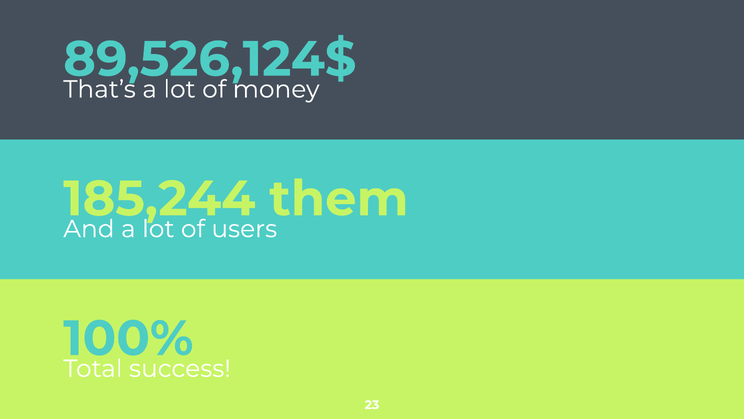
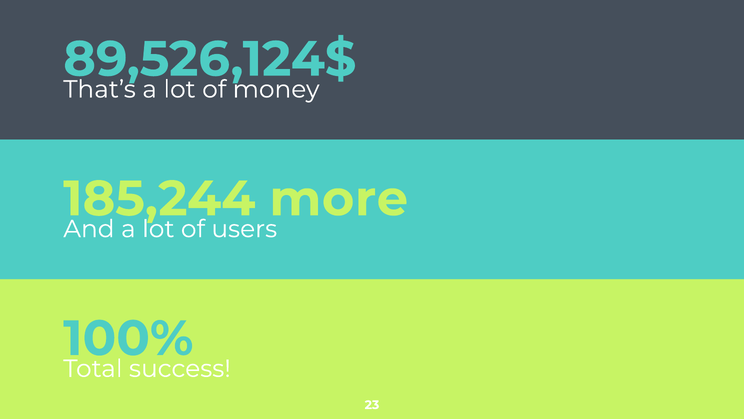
them: them -> more (339, 199)
